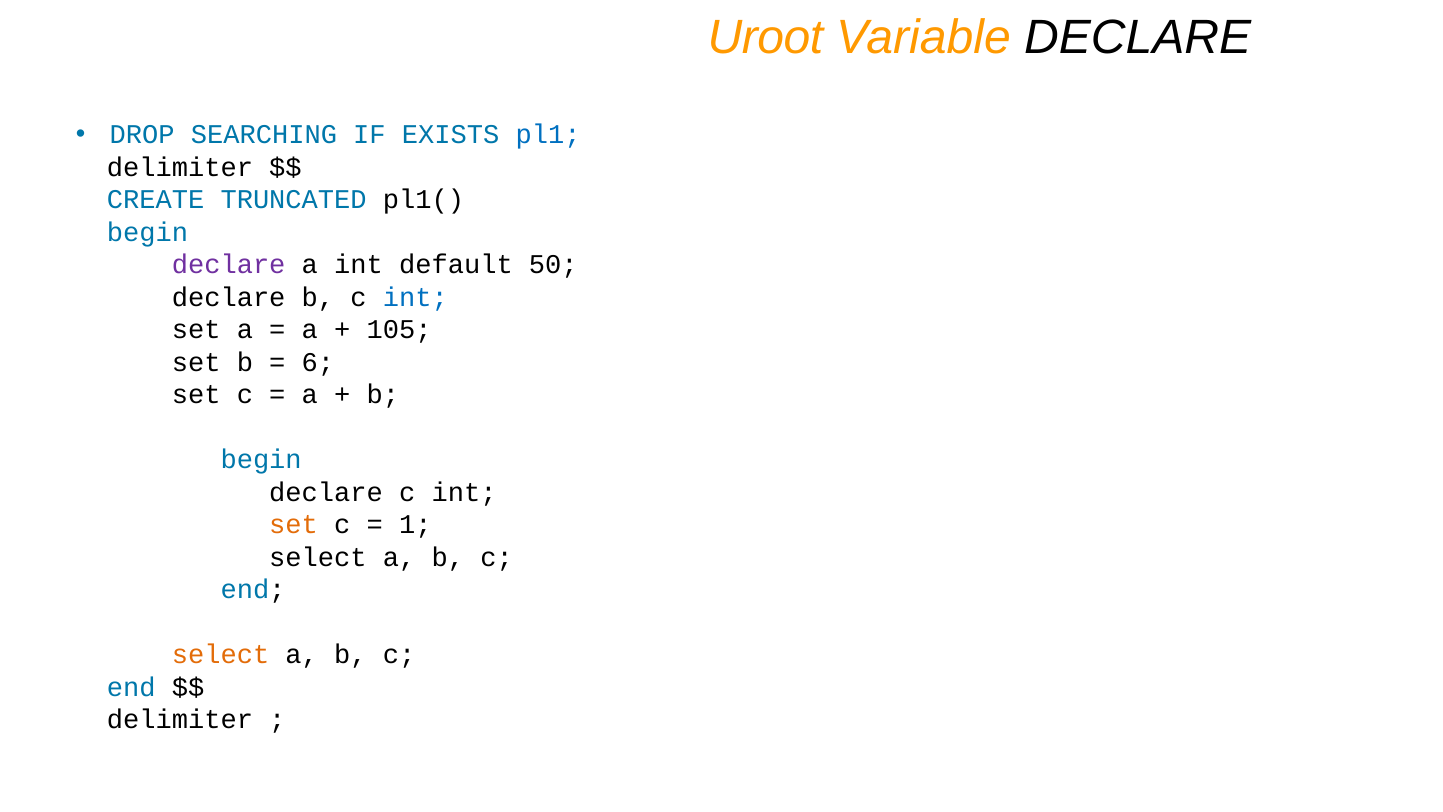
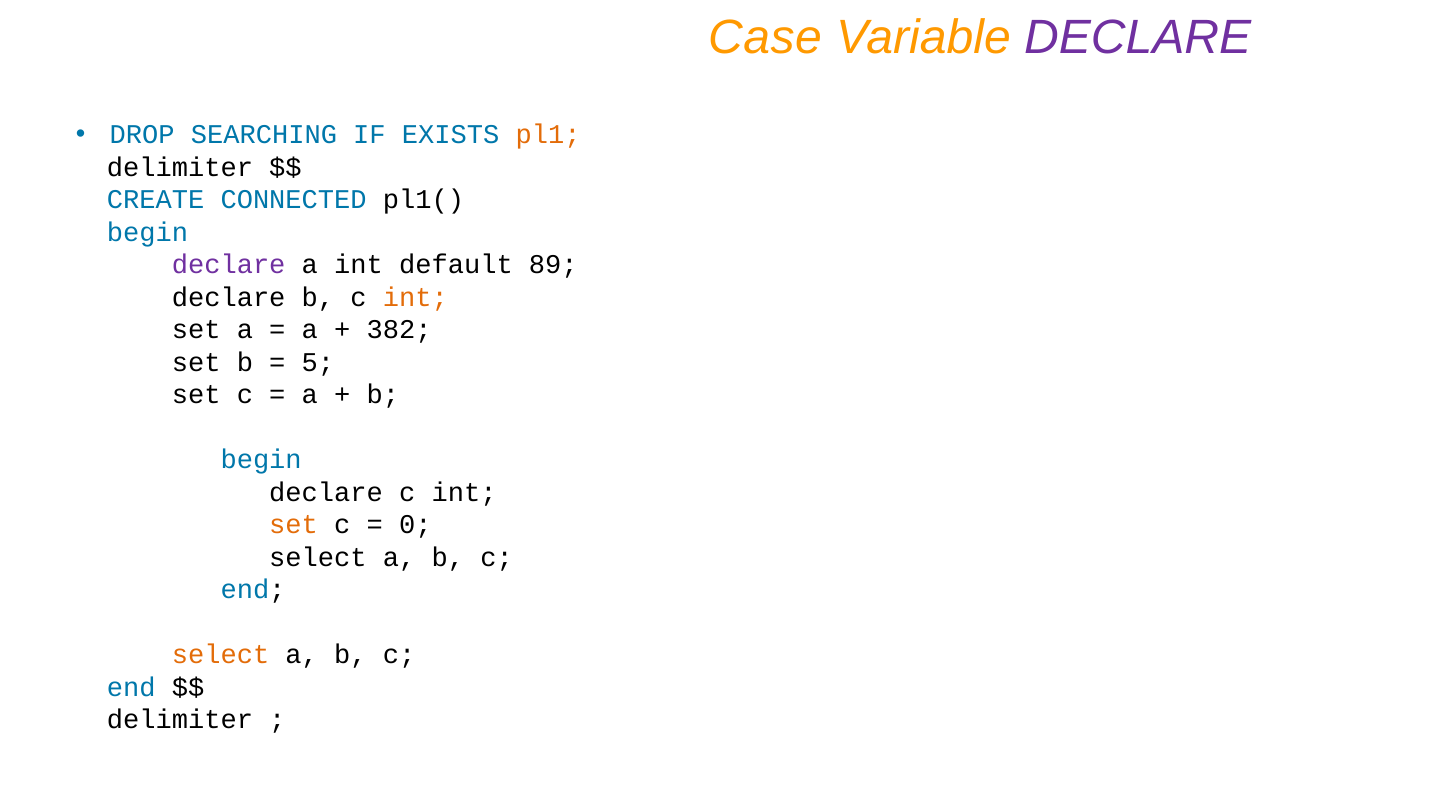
Uroot: Uroot -> Case (765, 38)
DECLARE colour: black -> purple (1138, 38)
pl1 colour: blue -> orange (548, 135)
TRUNCATED: TRUNCATED -> CONNECTED (294, 200)
50: 50 -> 89 (553, 265)
int colour: blue -> orange (415, 297)
105: 105 -> 382 (399, 330)
6: 6 -> 5 (318, 362)
1: 1 -> 0 (415, 525)
